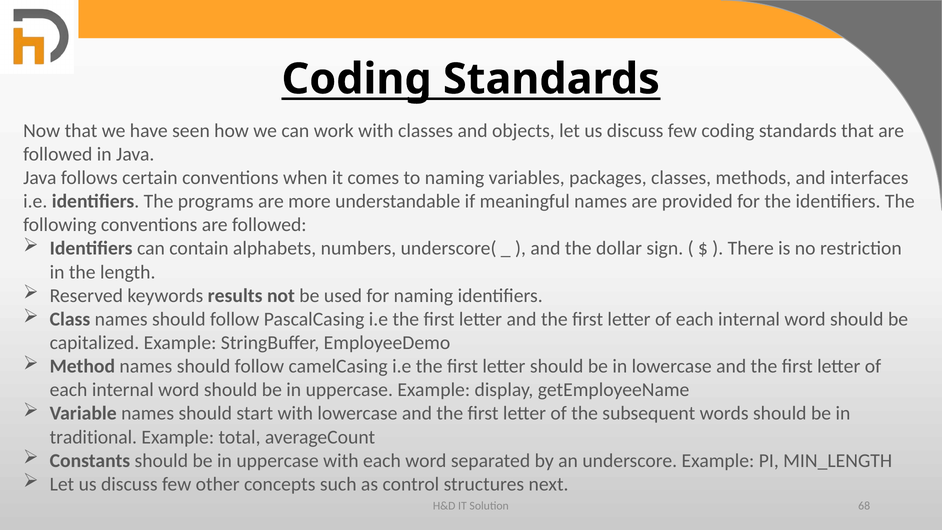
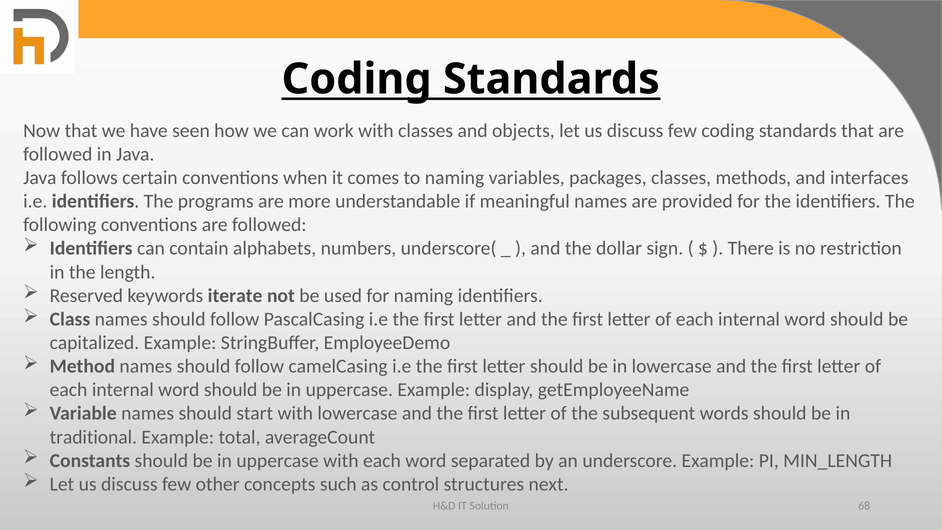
results: results -> iterate (235, 296)
